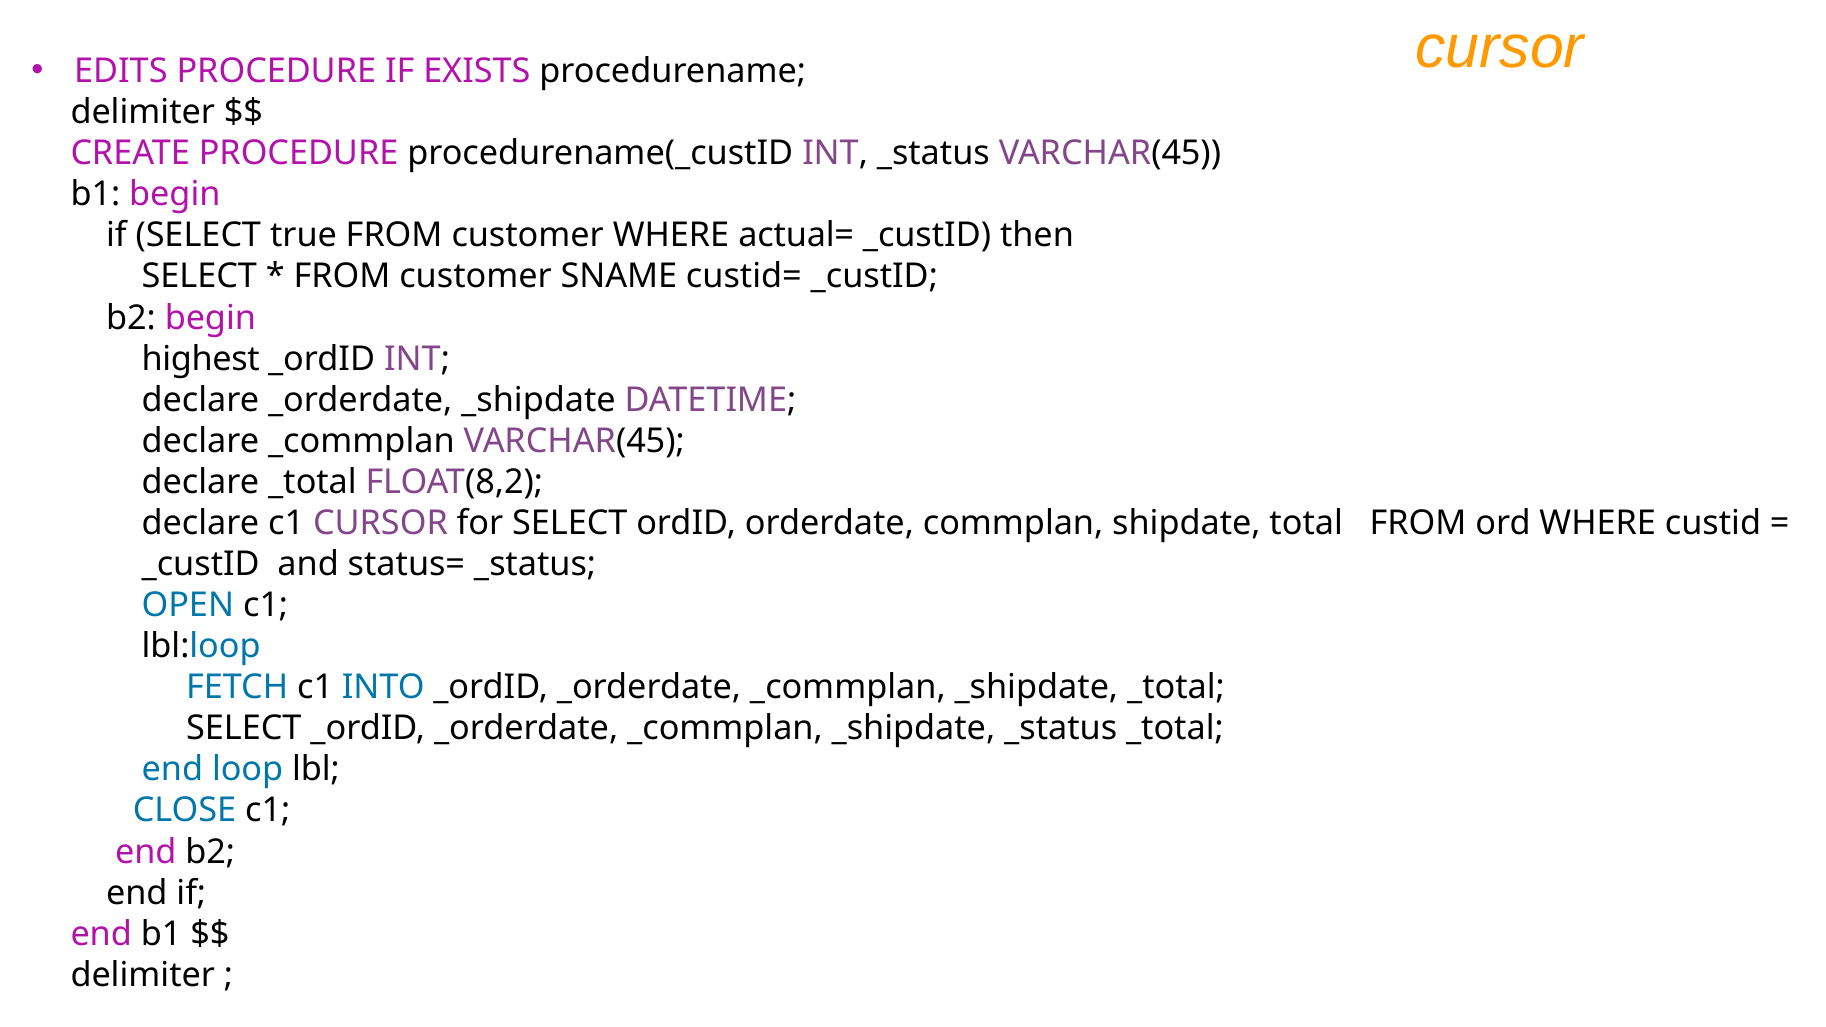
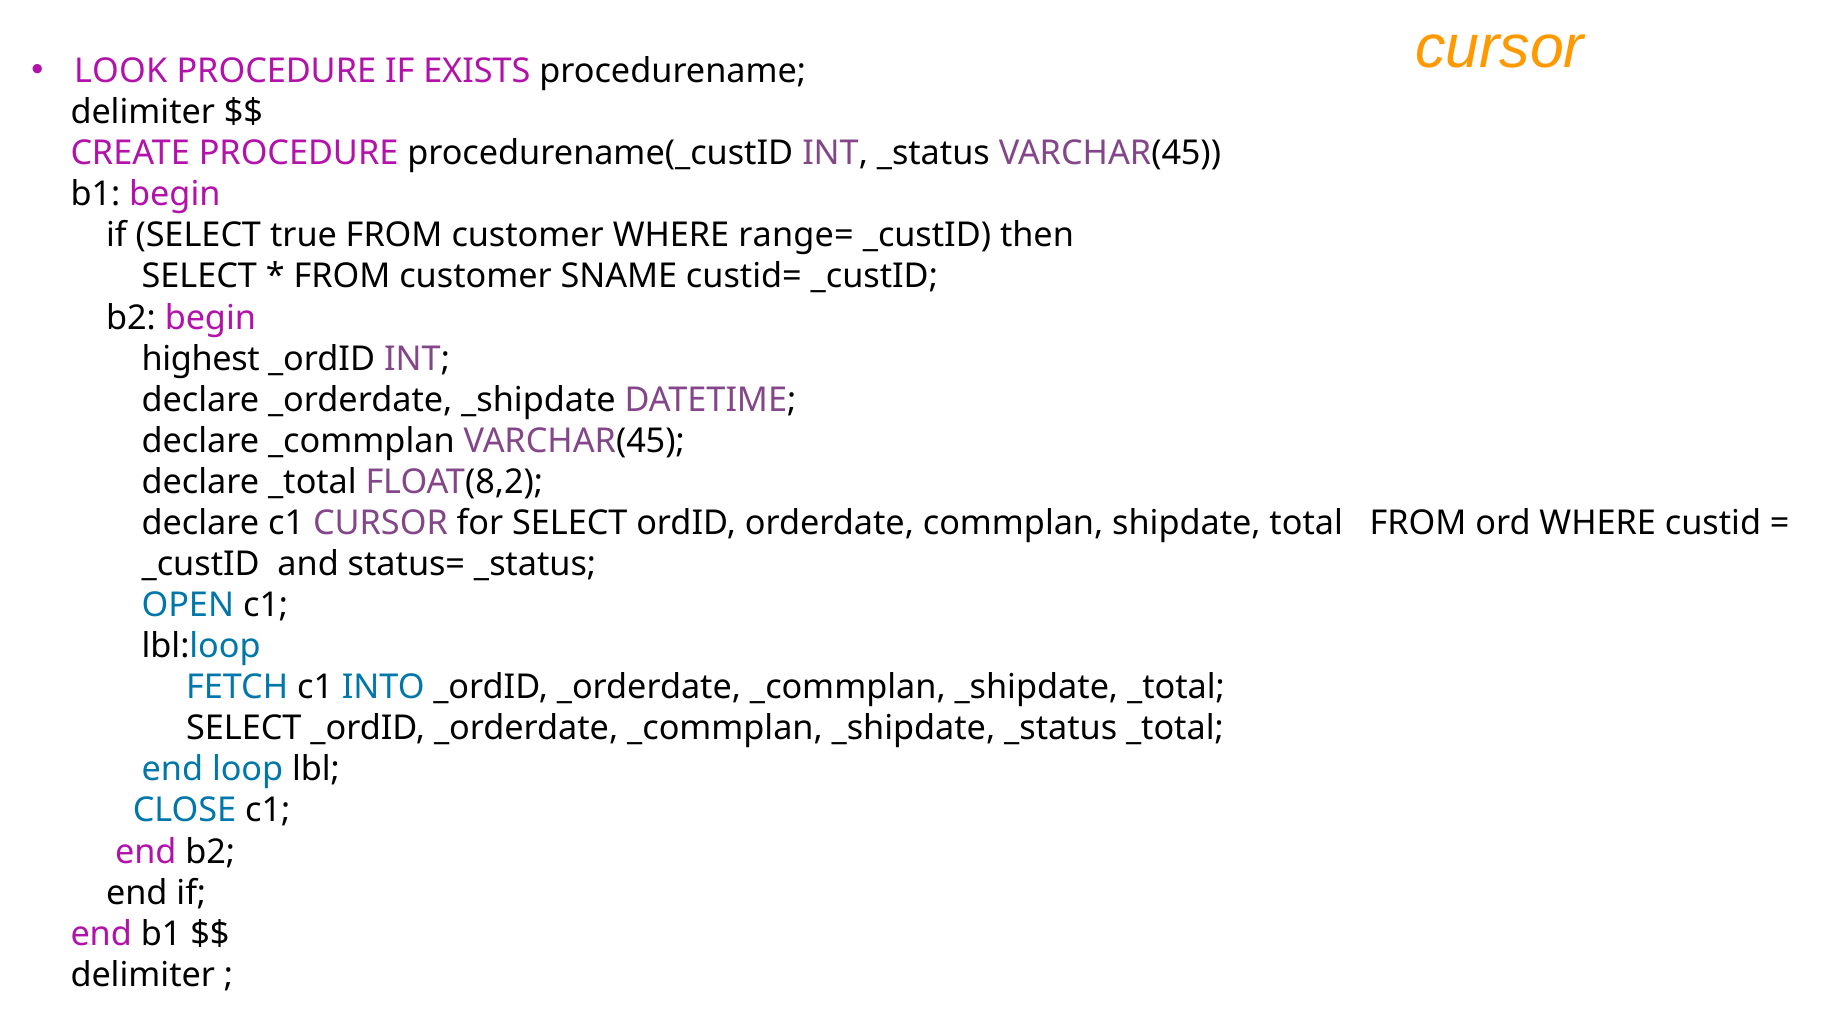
EDITS: EDITS -> LOOK (121, 71)
actual=: actual= -> range= (796, 236)
